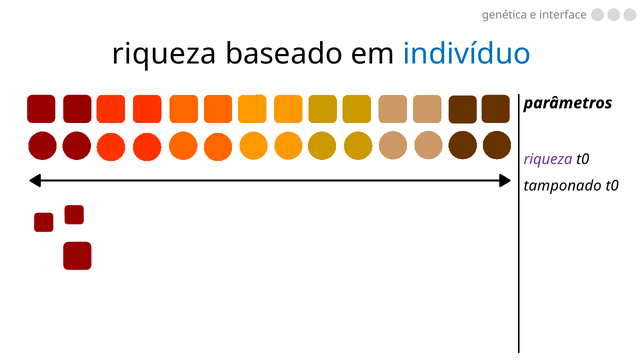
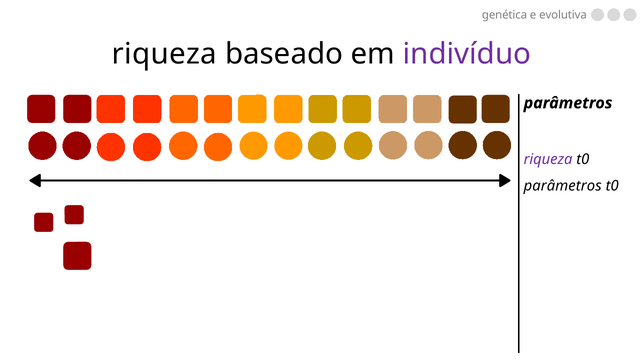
interface: interface -> evolutiva (563, 15)
indivíduo colour: blue -> purple (467, 54)
tamponado: tamponado -> parâmetros (563, 186)
